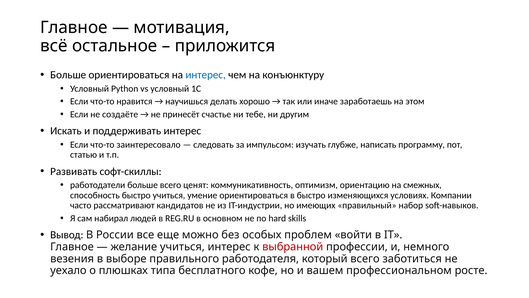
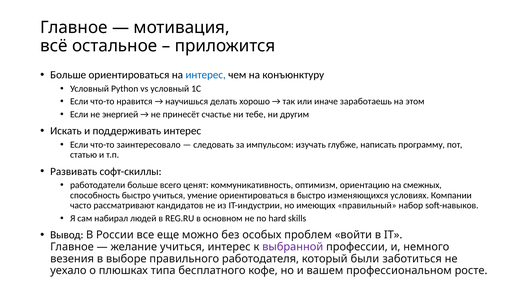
создаёте: создаёте -> энергией (120, 114)
выбранной colour: red -> purple (293, 246)
который всего: всего -> были (365, 258)
